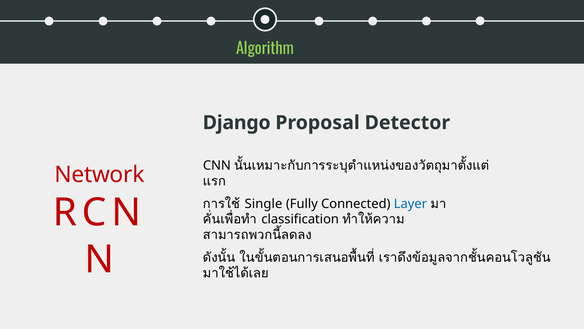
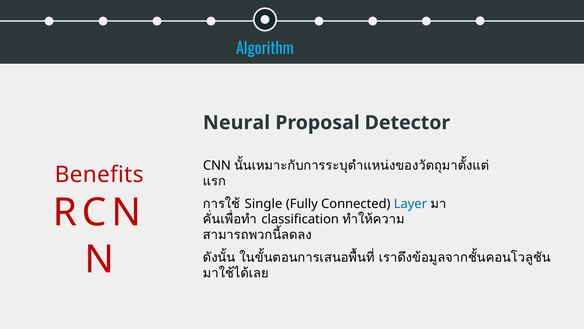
Algorithm colour: light green -> light blue (265, 49)
Django: Django -> Neural (237, 123)
Network: Network -> Benefits (99, 174)
